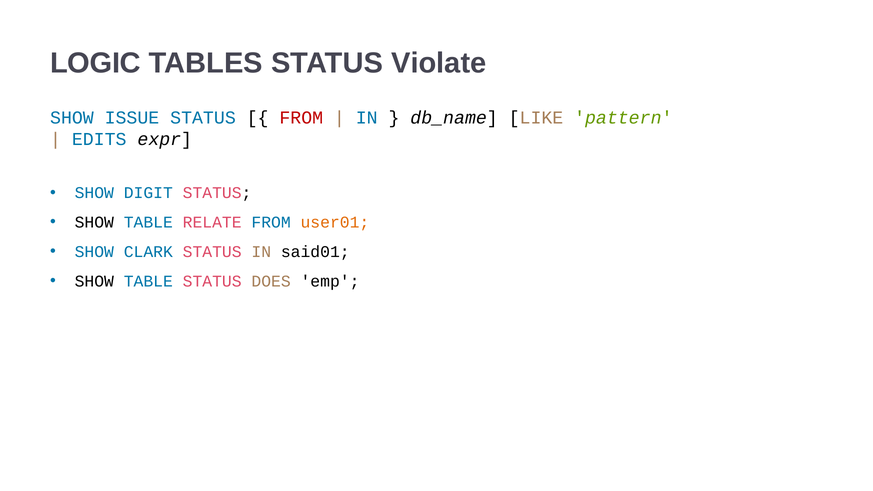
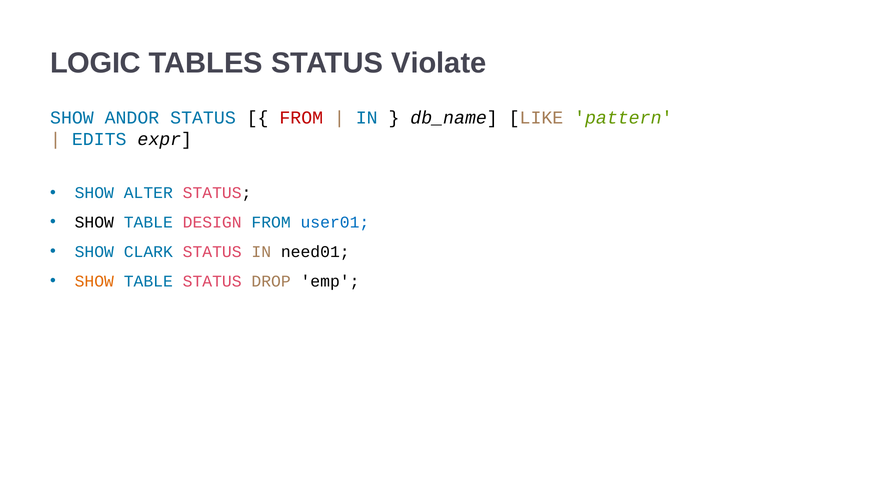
ISSUE: ISSUE -> ANDOR (132, 118)
DIGIT: DIGIT -> ALTER (148, 193)
RELATE: RELATE -> DESIGN (212, 222)
user01 colour: orange -> blue (335, 222)
said01: said01 -> need01 (315, 252)
SHOW colour: black -> orange (94, 281)
DOES: DOES -> DROP (271, 281)
